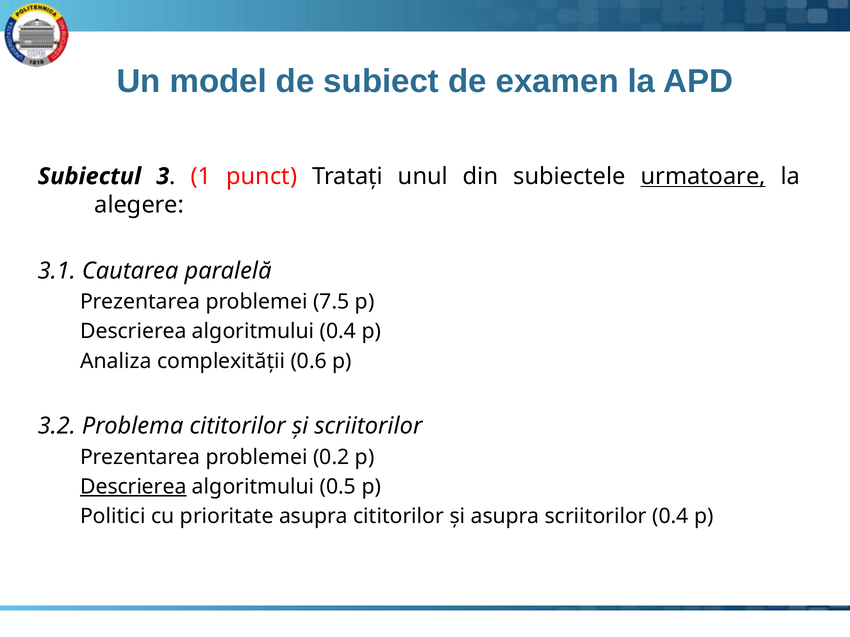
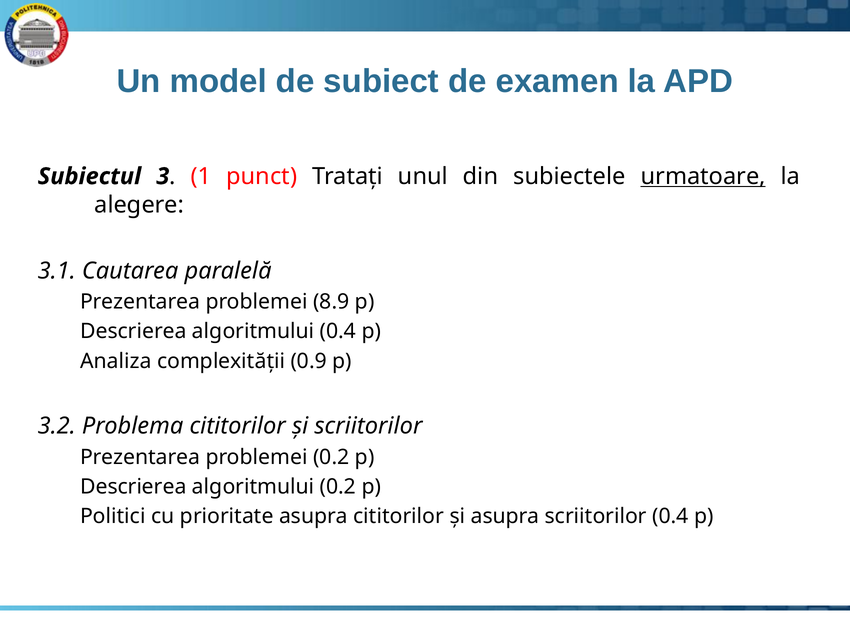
7.5: 7.5 -> 8.9 (331, 302)
0.6: 0.6 -> 0.9 (309, 361)
Descrierea underline: present -> none (133, 487)
algoritmului 0.5: 0.5 -> 0.2 (338, 487)
